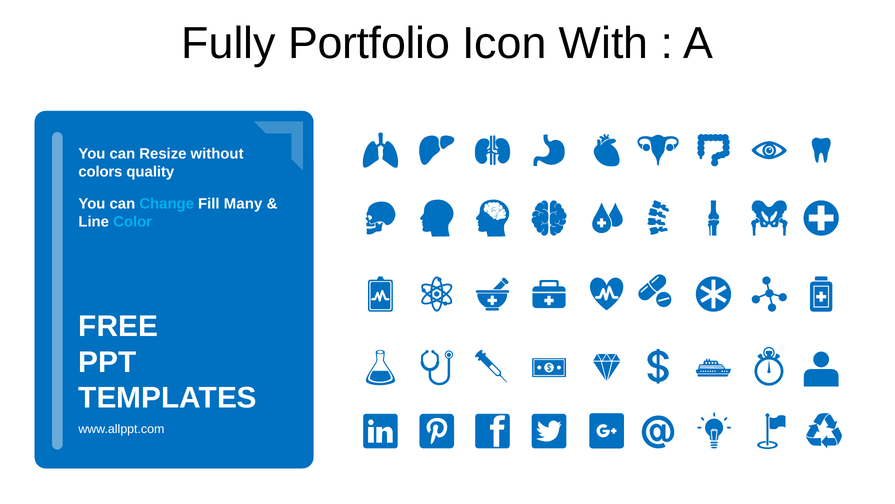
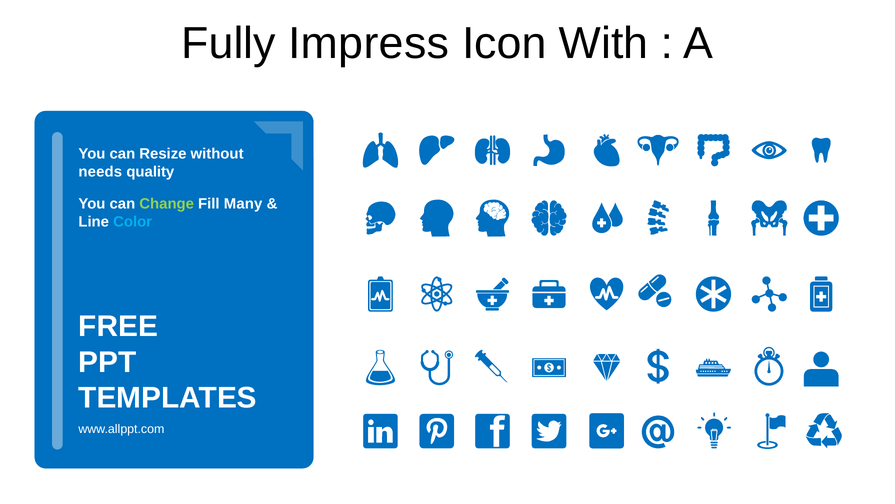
Portfolio: Portfolio -> Impress (369, 43)
colors: colors -> needs (100, 172)
Change colour: light blue -> light green (167, 204)
